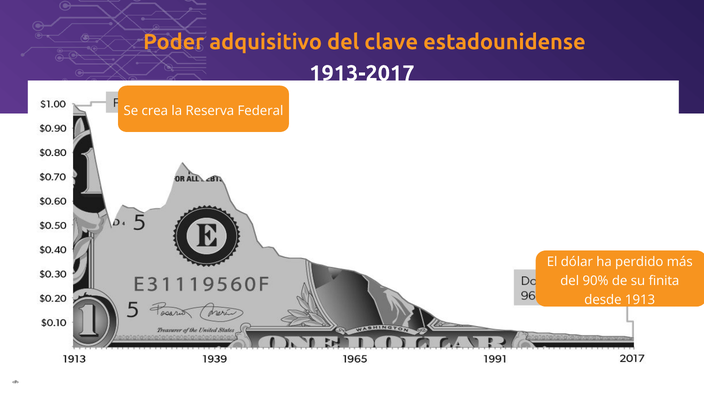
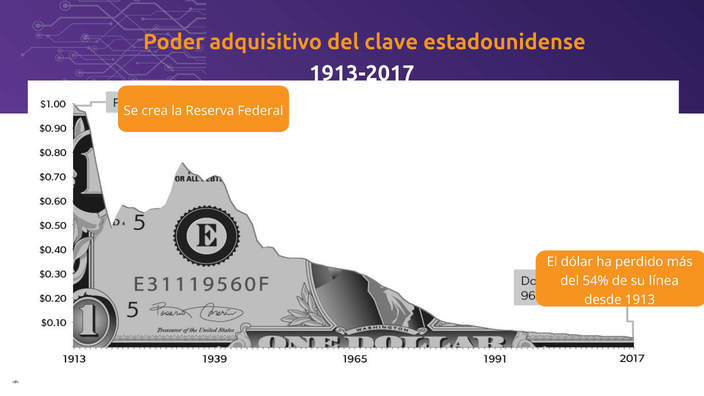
90%: 90% -> 54% (595, 281)
finita: finita -> línea (664, 281)
